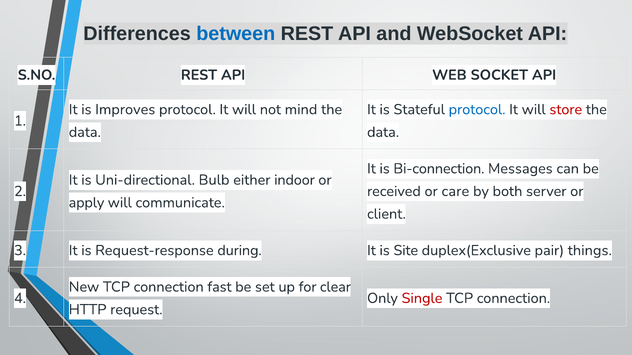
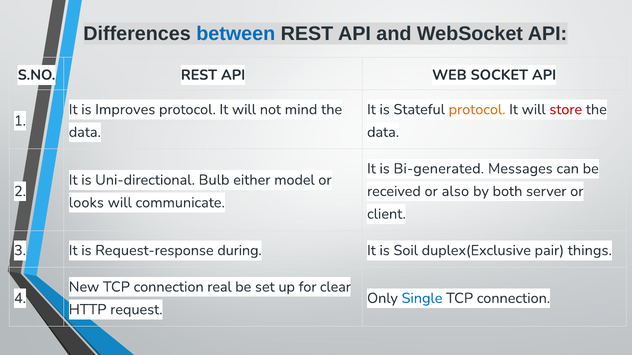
protocol colour: blue -> orange (477, 110)
Bi-connection: Bi-connection -> Bi-generated (439, 169)
indoor: indoor -> model (294, 180)
care: care -> also (455, 192)
apply: apply -> looks (86, 203)
Site: Site -> Soil (406, 251)
fast: fast -> real (219, 287)
Single colour: red -> blue (422, 299)
